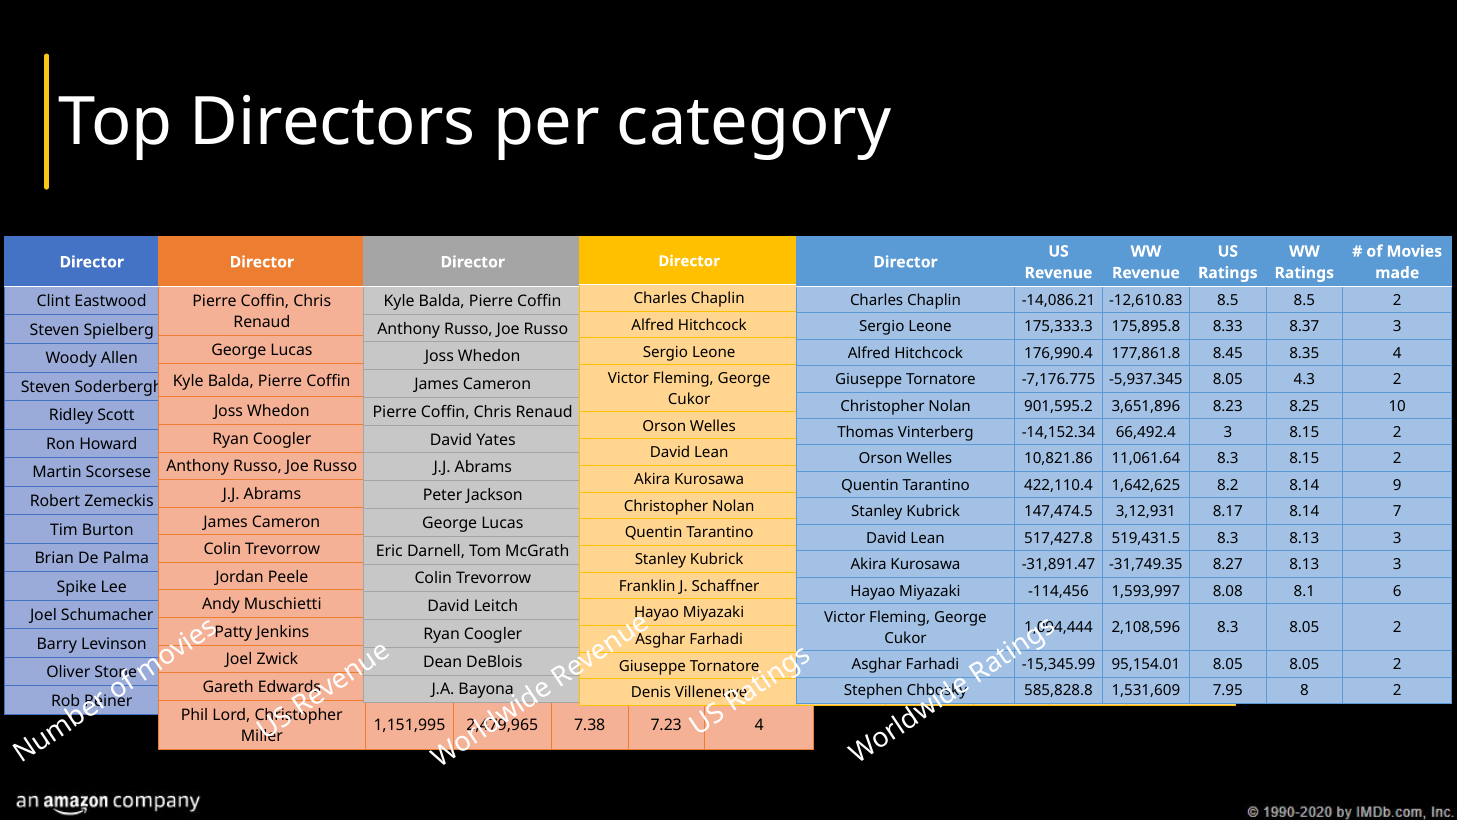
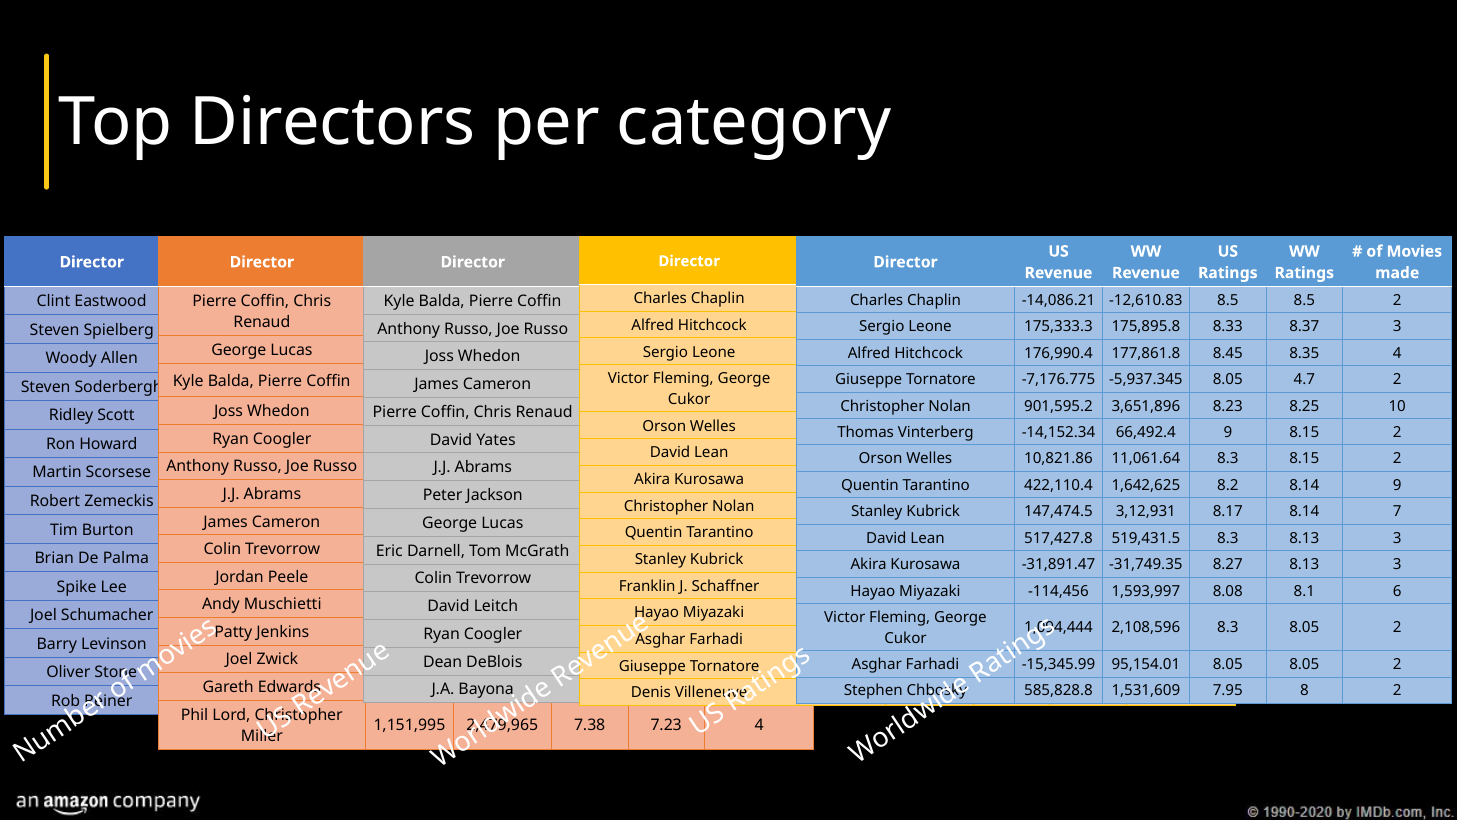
4.3: 4.3 -> 4.7 (1304, 379)
66,492.4 3: 3 -> 9 (1228, 432)
